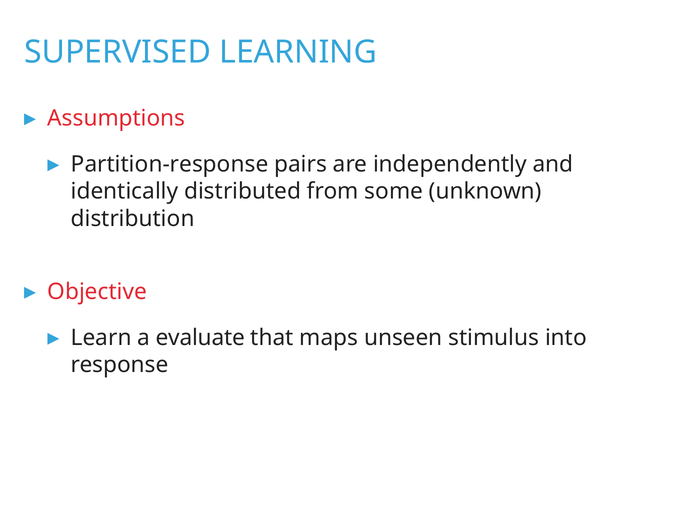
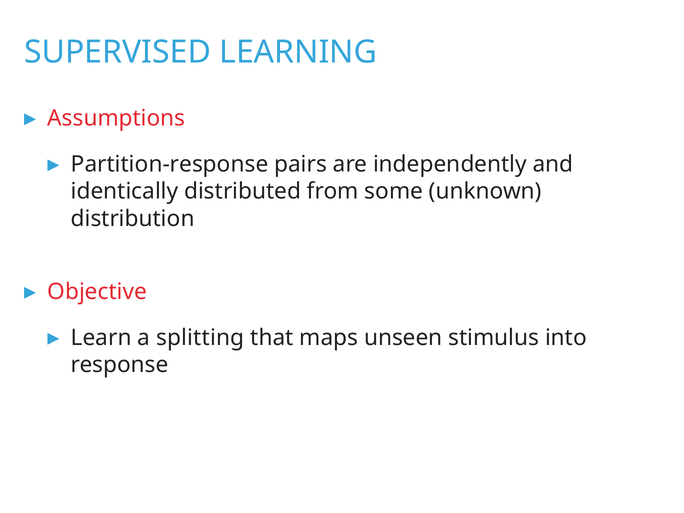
evaluate: evaluate -> splitting (200, 338)
